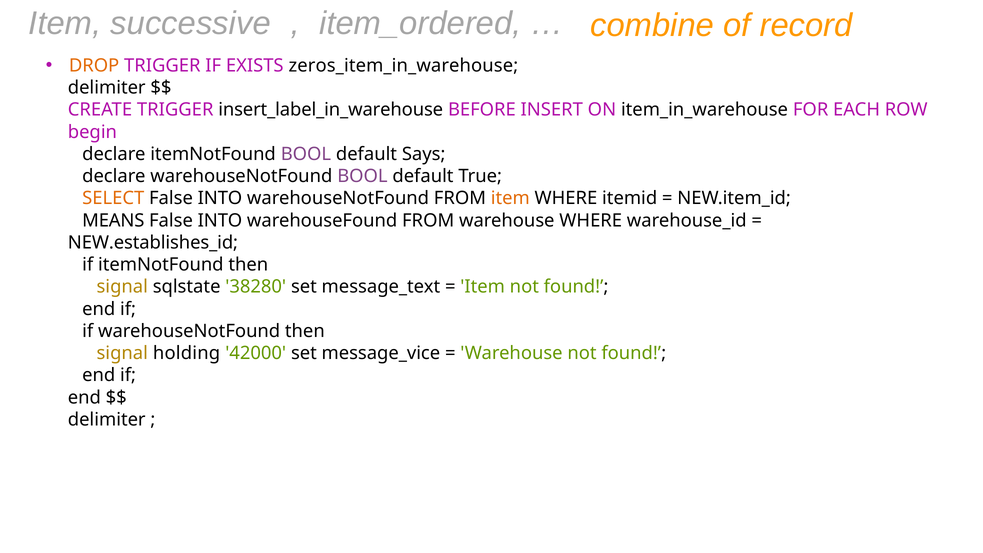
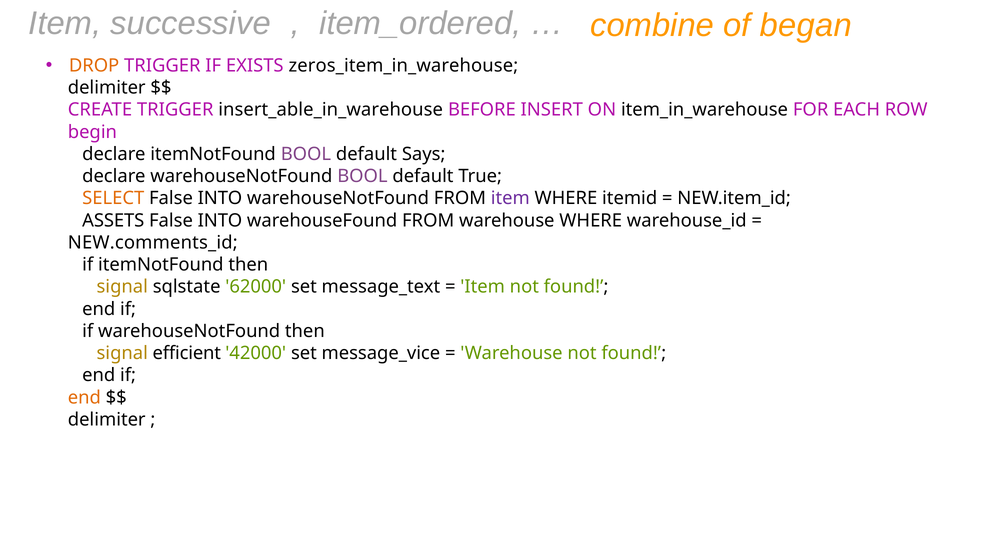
record: record -> began (806, 26)
insert_label_in_warehouse: insert_label_in_warehouse -> insert_able_in_warehouse (331, 110)
item colour: orange -> purple (510, 198)
MEANS: MEANS -> ASSETS (113, 220)
NEW.establishes_id: NEW.establishes_id -> NEW.comments_id (153, 243)
38280: 38280 -> 62000 (256, 287)
holding: holding -> efficient (187, 353)
end colour: black -> orange (84, 397)
